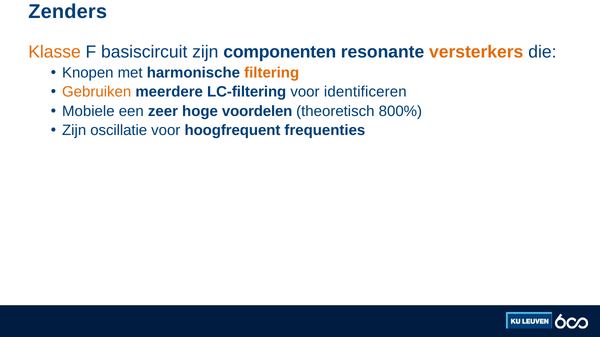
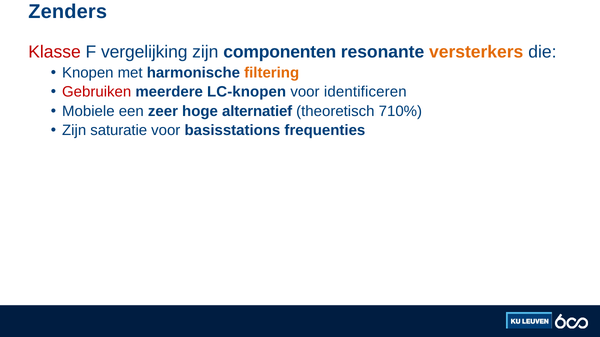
Klasse colour: orange -> red (55, 52)
basiscircuit: basiscircuit -> vergelijking (144, 52)
Gebruiken colour: orange -> red (97, 92)
LC-filtering: LC-filtering -> LC-knopen (247, 92)
voordelen: voordelen -> alternatief (257, 111)
800%: 800% -> 710% (400, 111)
oscillatie: oscillatie -> saturatie (119, 131)
hoogfrequent: hoogfrequent -> basisstations (232, 131)
